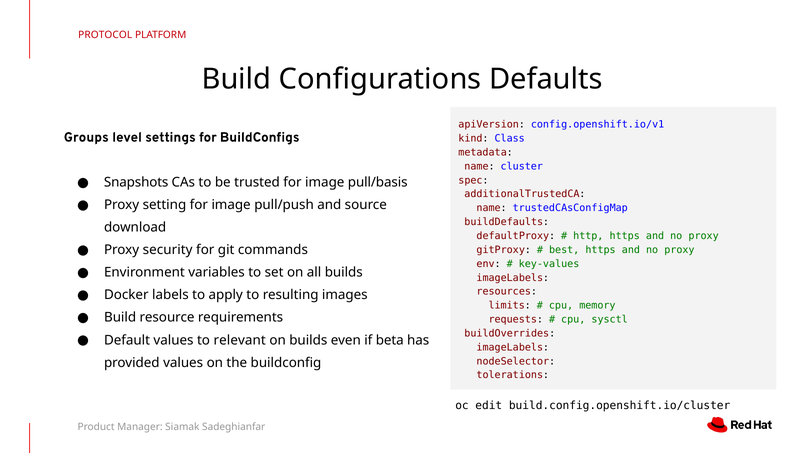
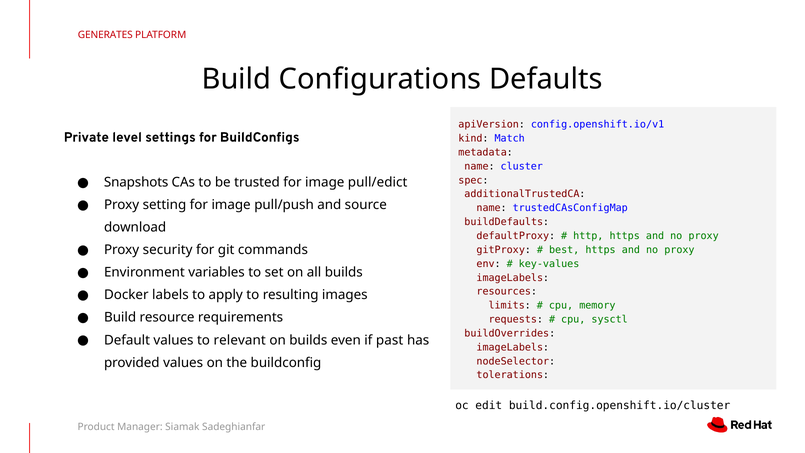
PROTOCOL: PROTOCOL -> GENERATES (105, 35)
Groups: Groups -> Private (86, 137)
Class: Class -> Match (510, 138)
pull/basis: pull/basis -> pull/edict (378, 182)
beta: beta -> past (390, 340)
